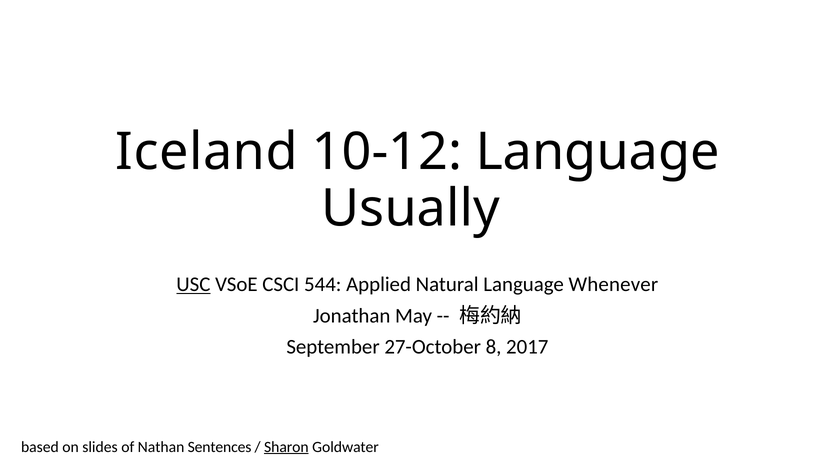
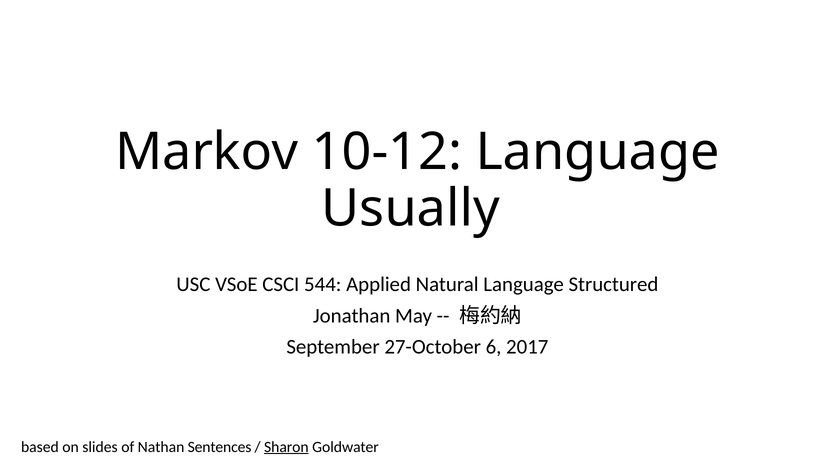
Iceland: Iceland -> Markov (207, 152)
USC underline: present -> none (193, 285)
Whenever: Whenever -> Structured (613, 285)
8: 8 -> 6 (494, 347)
